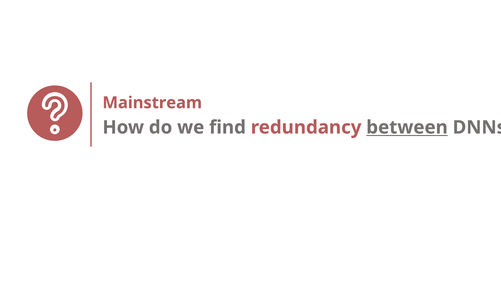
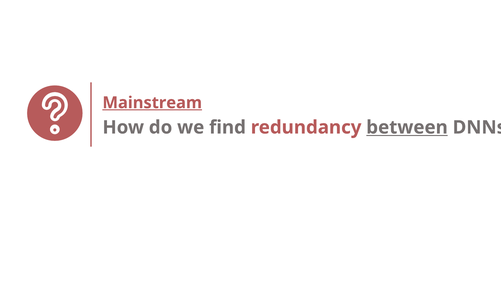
Mainstream underline: none -> present (152, 103)
